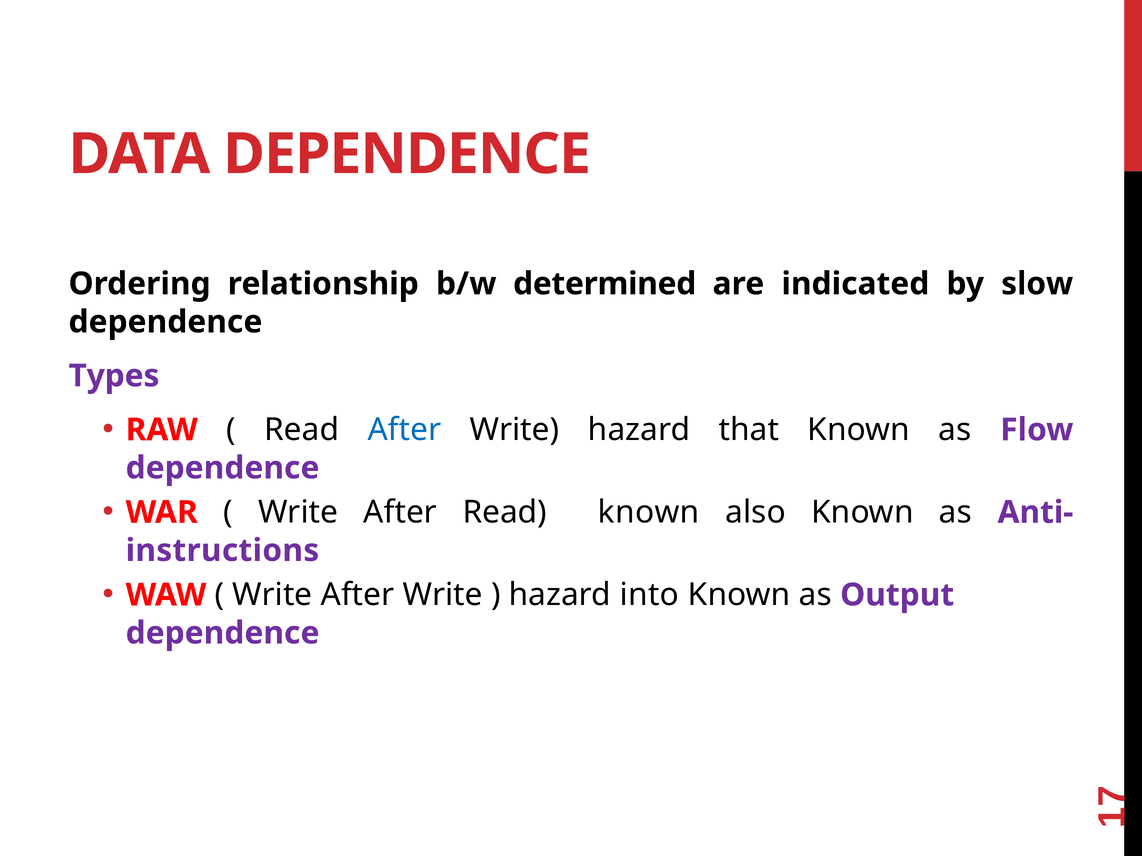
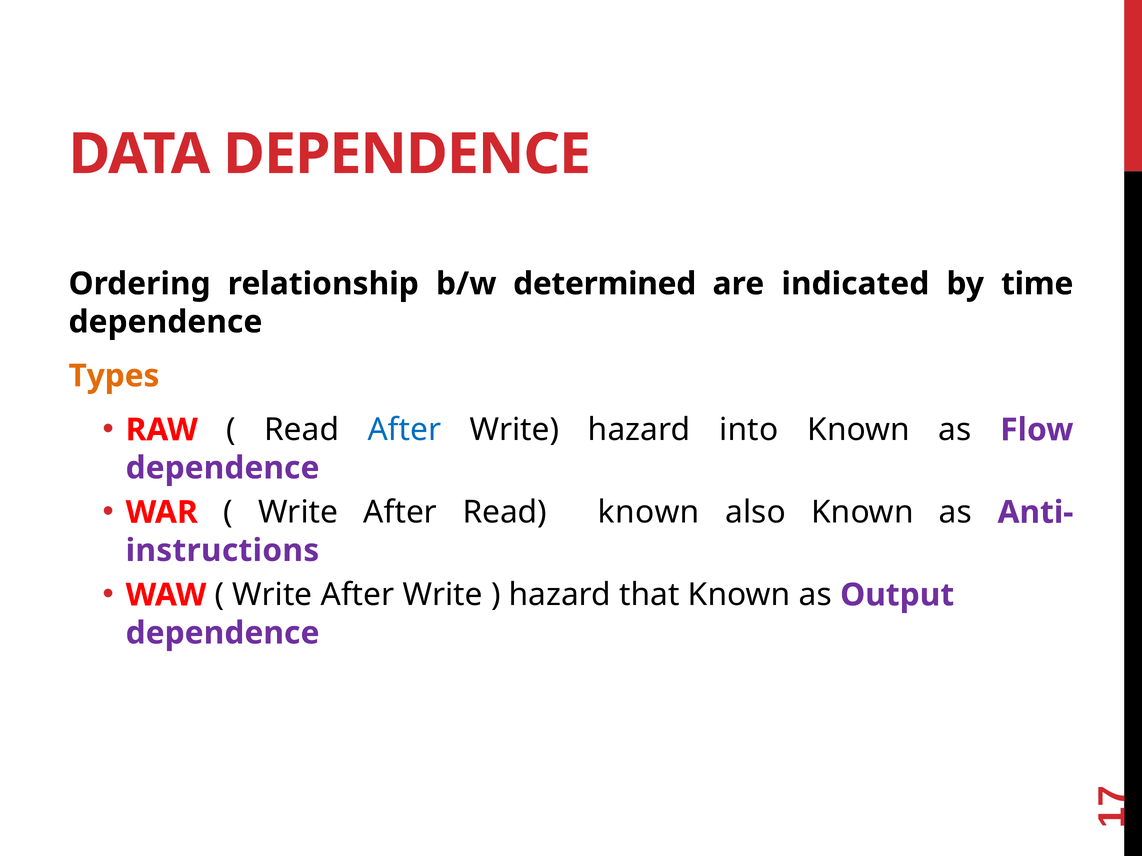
slow: slow -> time (1037, 284)
Types colour: purple -> orange (114, 376)
that: that -> into (749, 430)
into: into -> that (649, 595)
